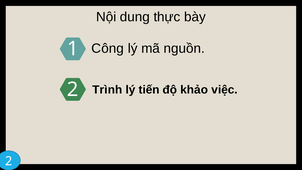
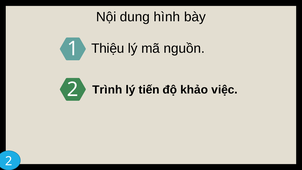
thực: thực -> hình (167, 17)
Công: Công -> Thiệu (108, 48)
